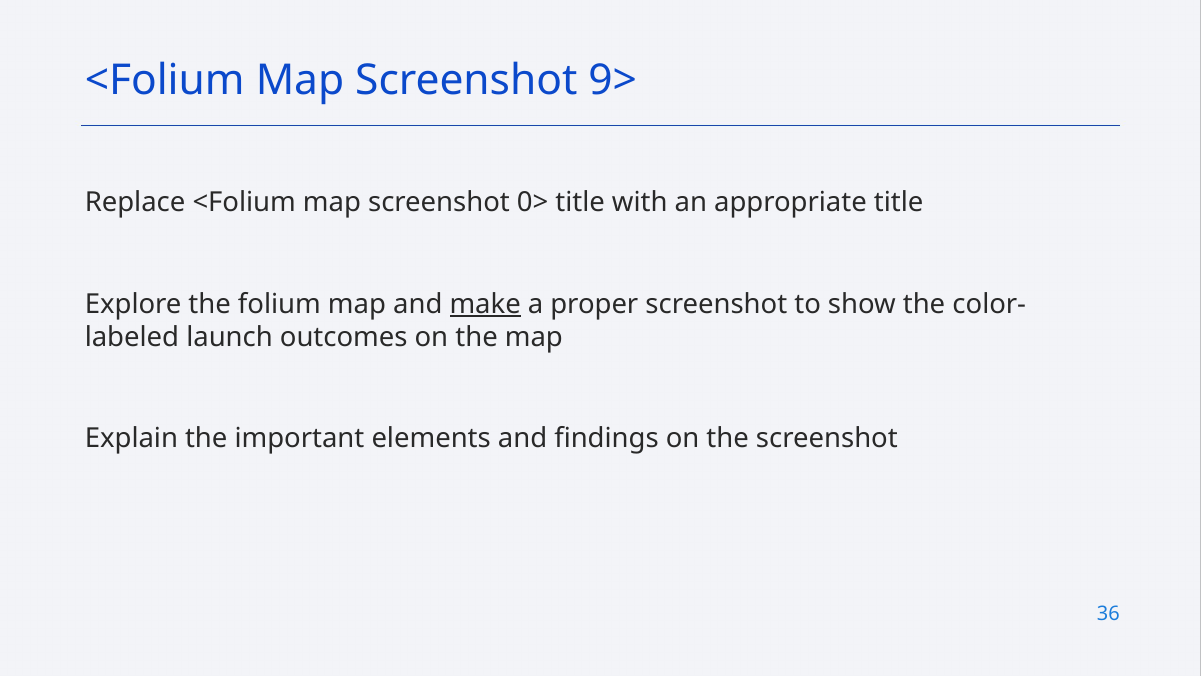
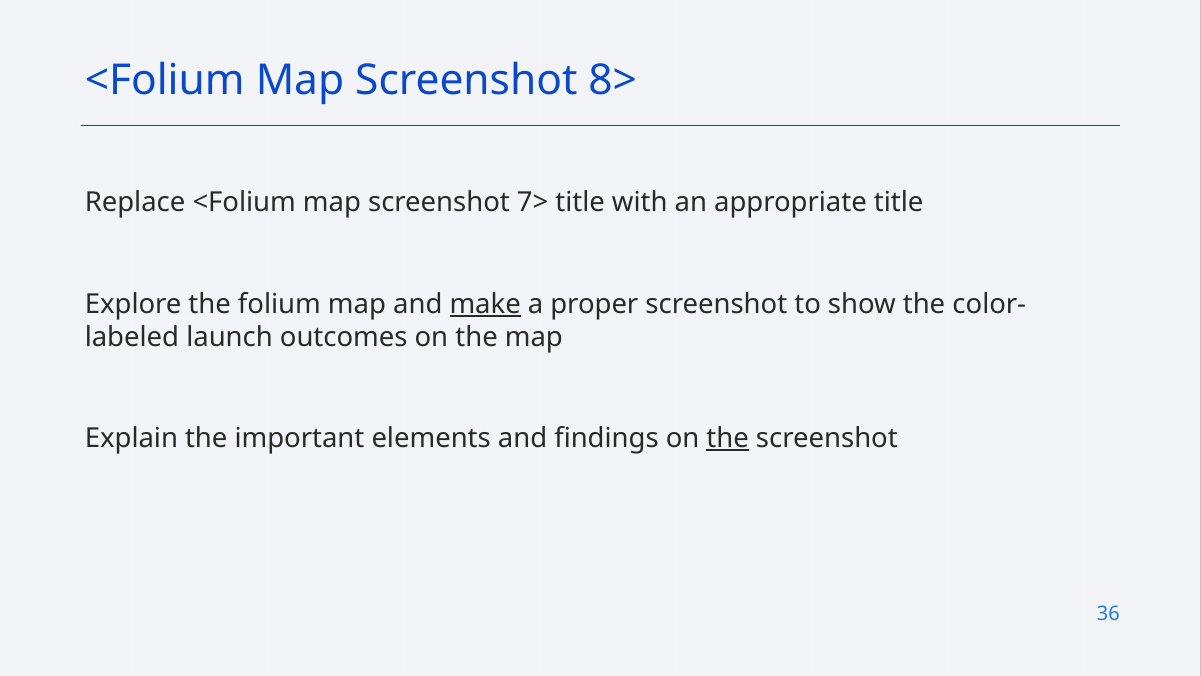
9>: 9> -> 8> (613, 80)
0>: 0> -> 7> (533, 203)
the underline: none -> present (728, 438)
